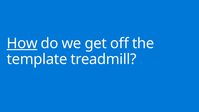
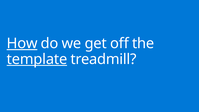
template underline: none -> present (37, 59)
